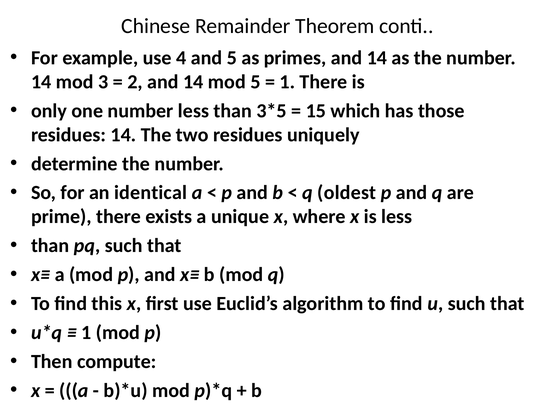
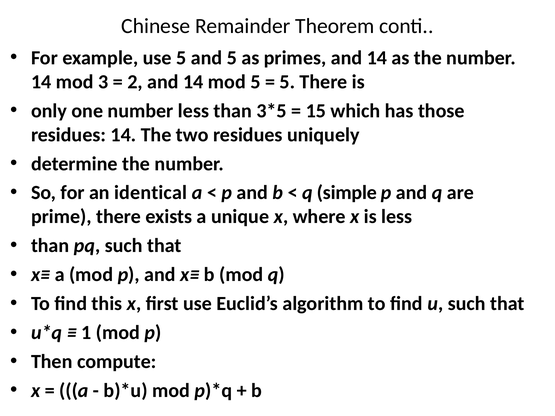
use 4: 4 -> 5 (181, 58)
1: 1 -> 5 (287, 82)
oldest: oldest -> simple (347, 193)
